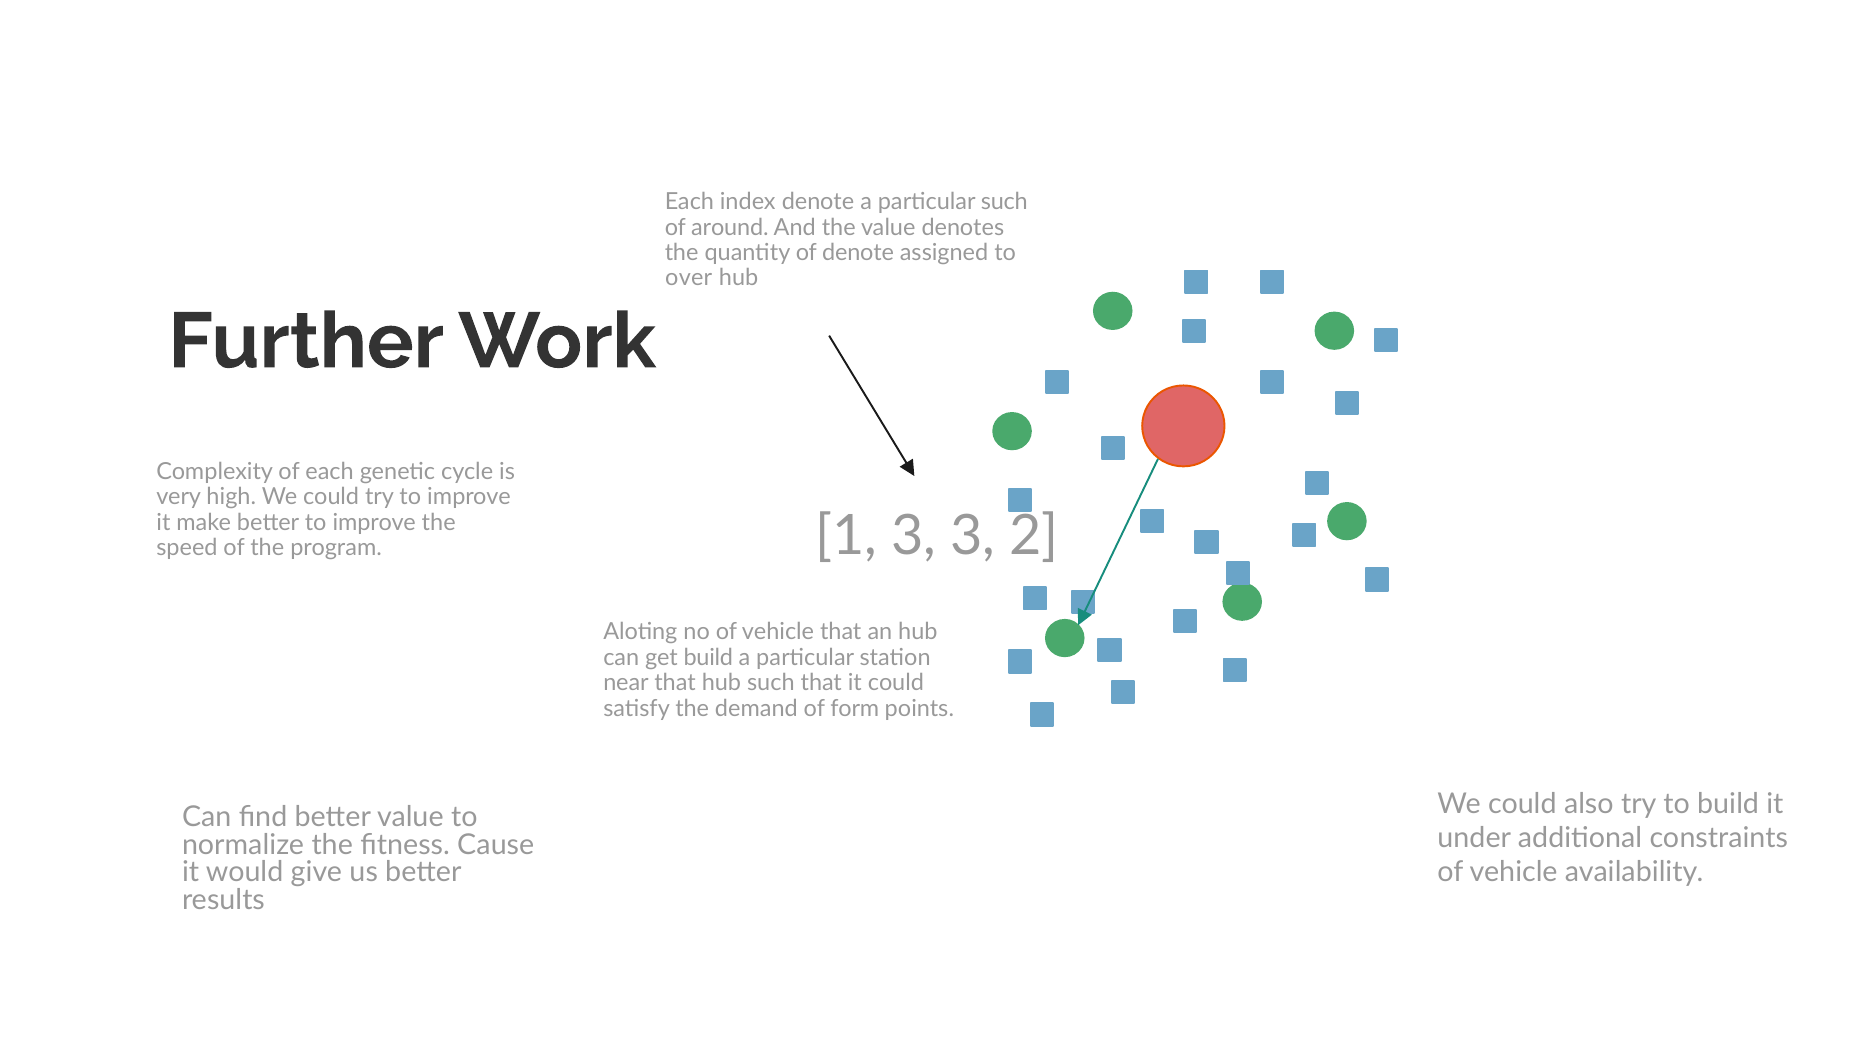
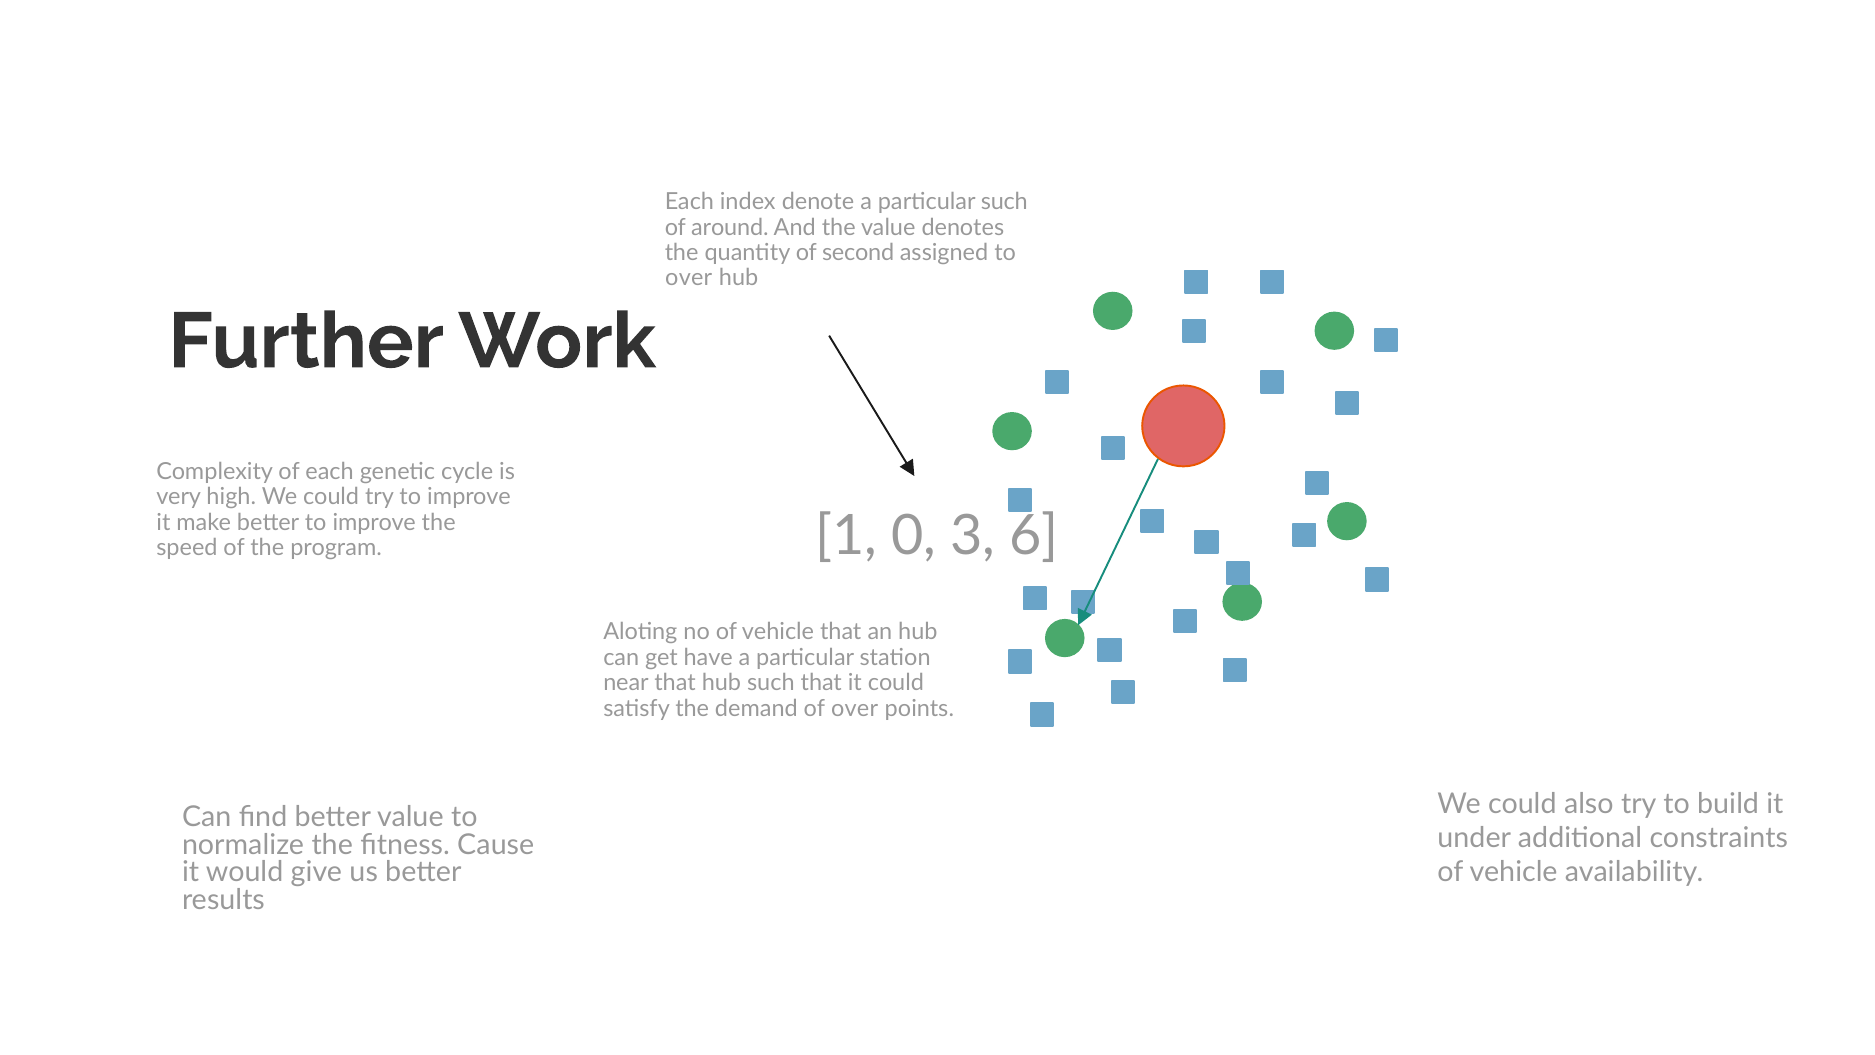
of denote: denote -> second (858, 253)
1 3: 3 -> 0 (914, 536)
2: 2 -> 6 (1034, 536)
get build: build -> have (708, 657)
of form: form -> over (855, 708)
